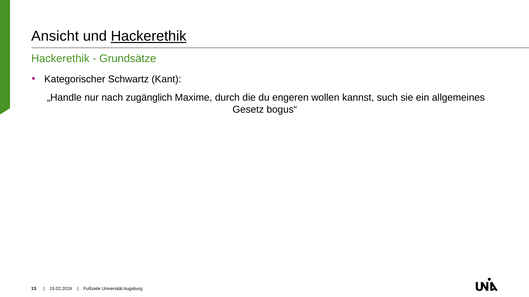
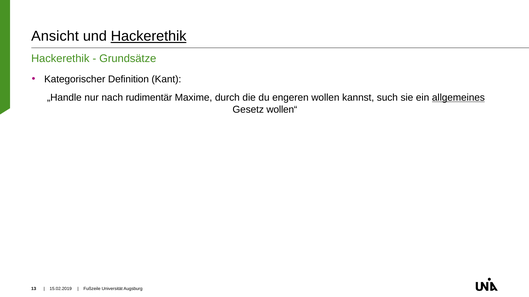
Schwartz: Schwartz -> Definition (128, 79)
zugänglich: zugänglich -> rudimentär (149, 98)
allgemeines underline: none -> present (458, 98)
bogus“: bogus“ -> wollen“ (282, 110)
